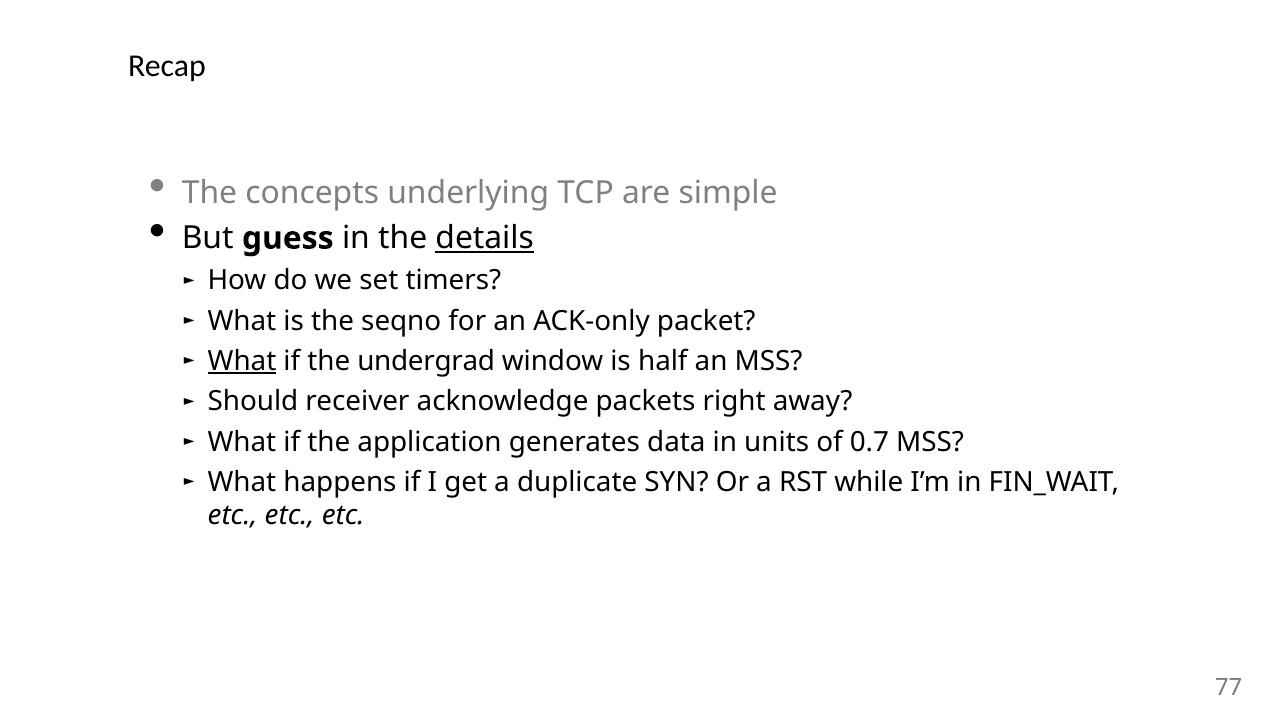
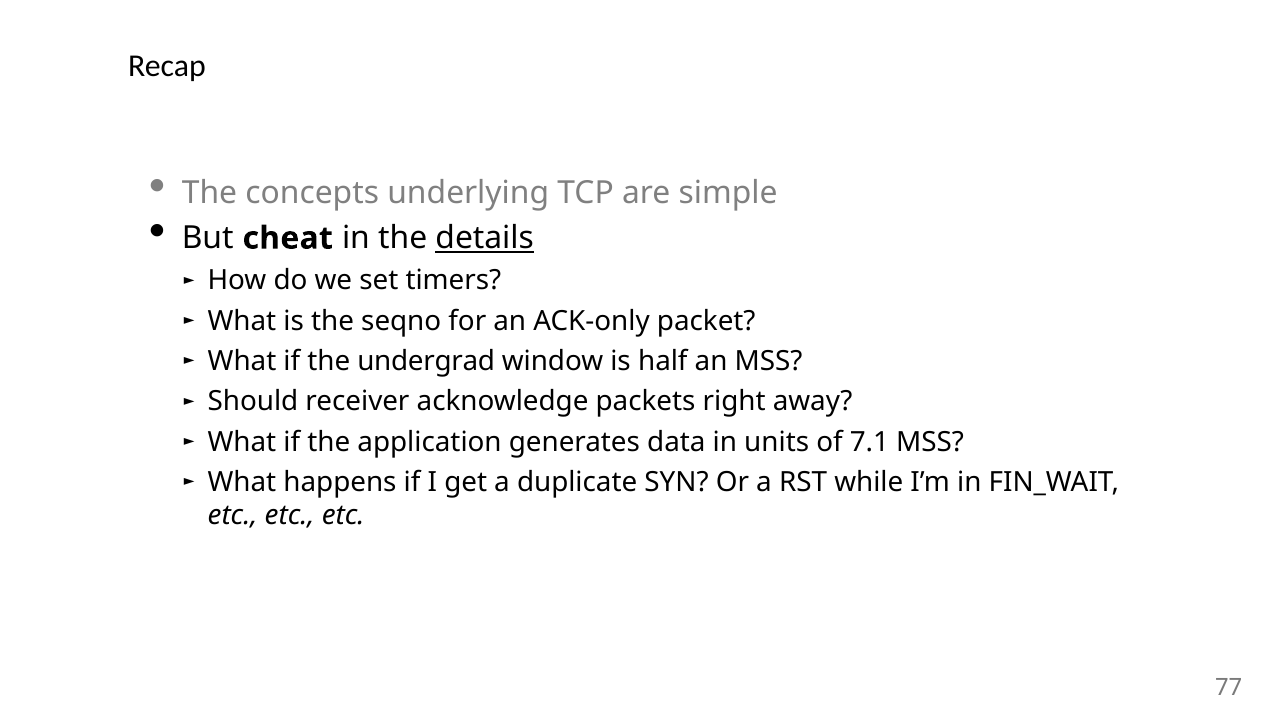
guess: guess -> cheat (288, 238)
What underline: present -> none (242, 362)
0.7: 0.7 -> 7.1 (869, 442)
